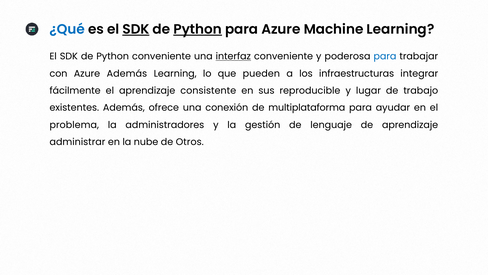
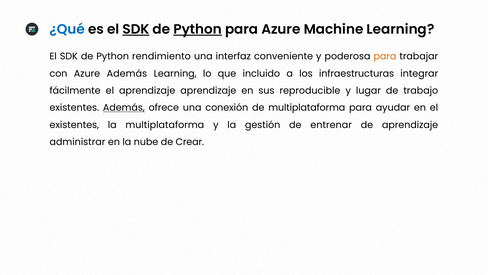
Python conveniente: conveniente -> rendimiento (161, 56)
interfaz underline: present -> none (233, 56)
para colour: blue -> orange (385, 56)
pueden: pueden -> incluido (261, 73)
aprendizaje consistente: consistente -> aprendizaje (208, 90)
Además underline: none -> present (124, 108)
problema: problema -> existentes (74, 125)
la administradores: administradores -> multiplataforma (165, 125)
lenguaje: lenguaje -> entrenar (331, 125)
Otros: Otros -> Crear (190, 142)
